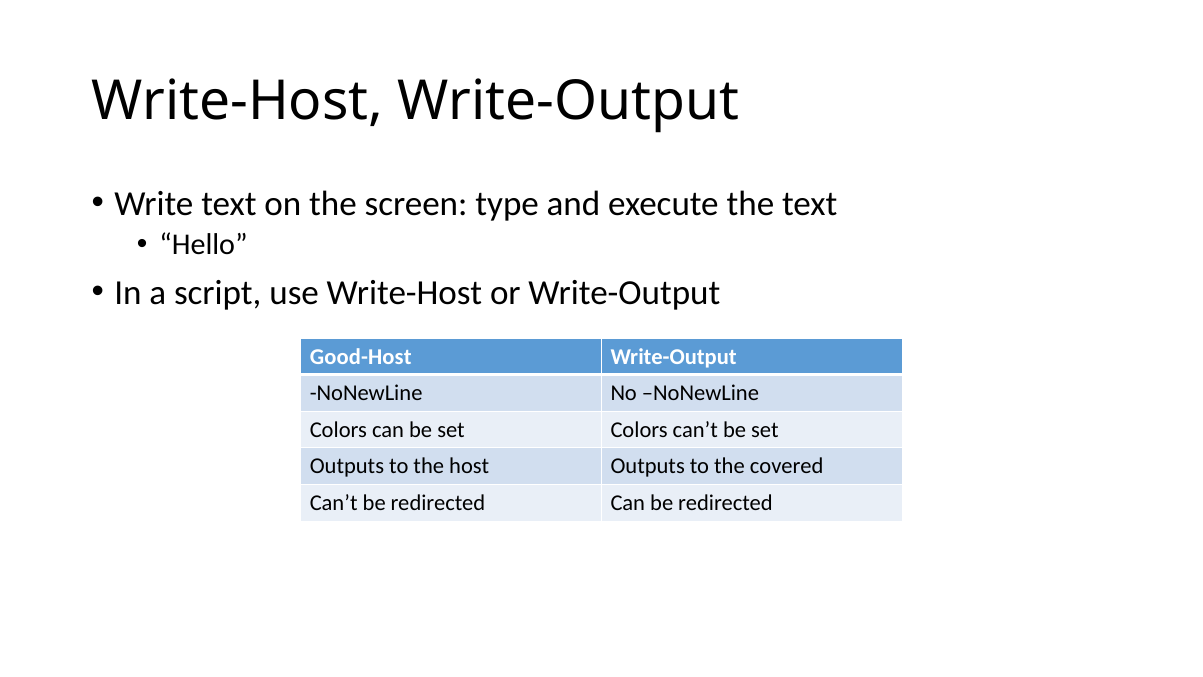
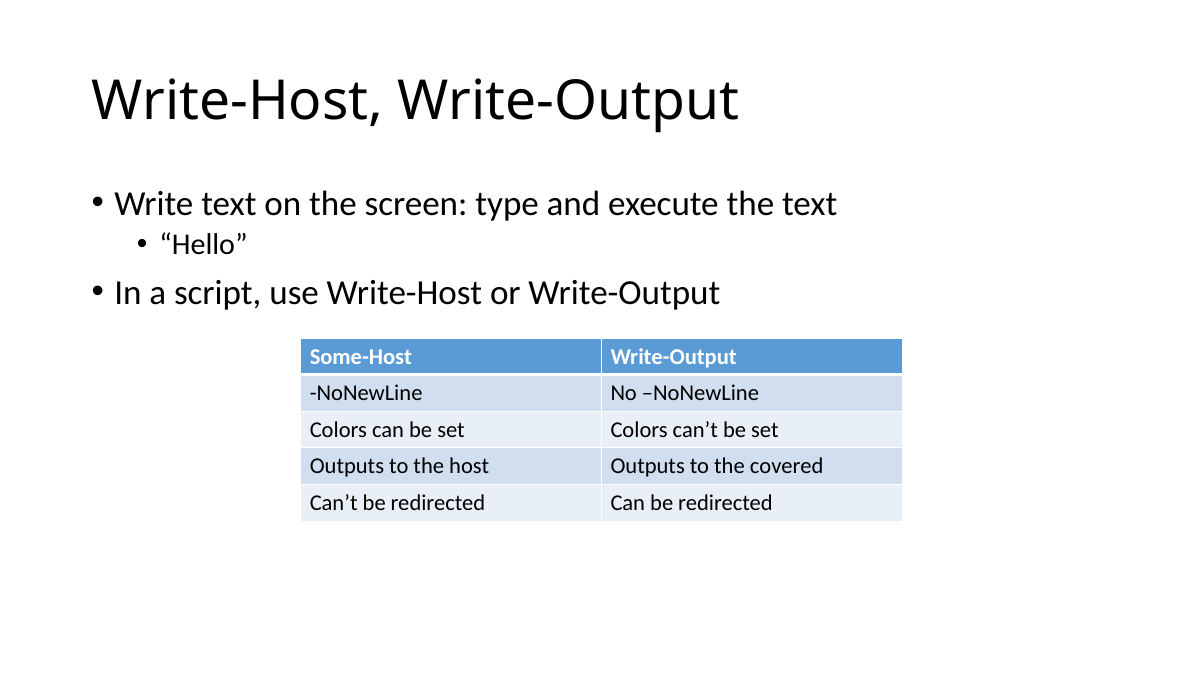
Good-Host: Good-Host -> Some-Host (361, 356)
